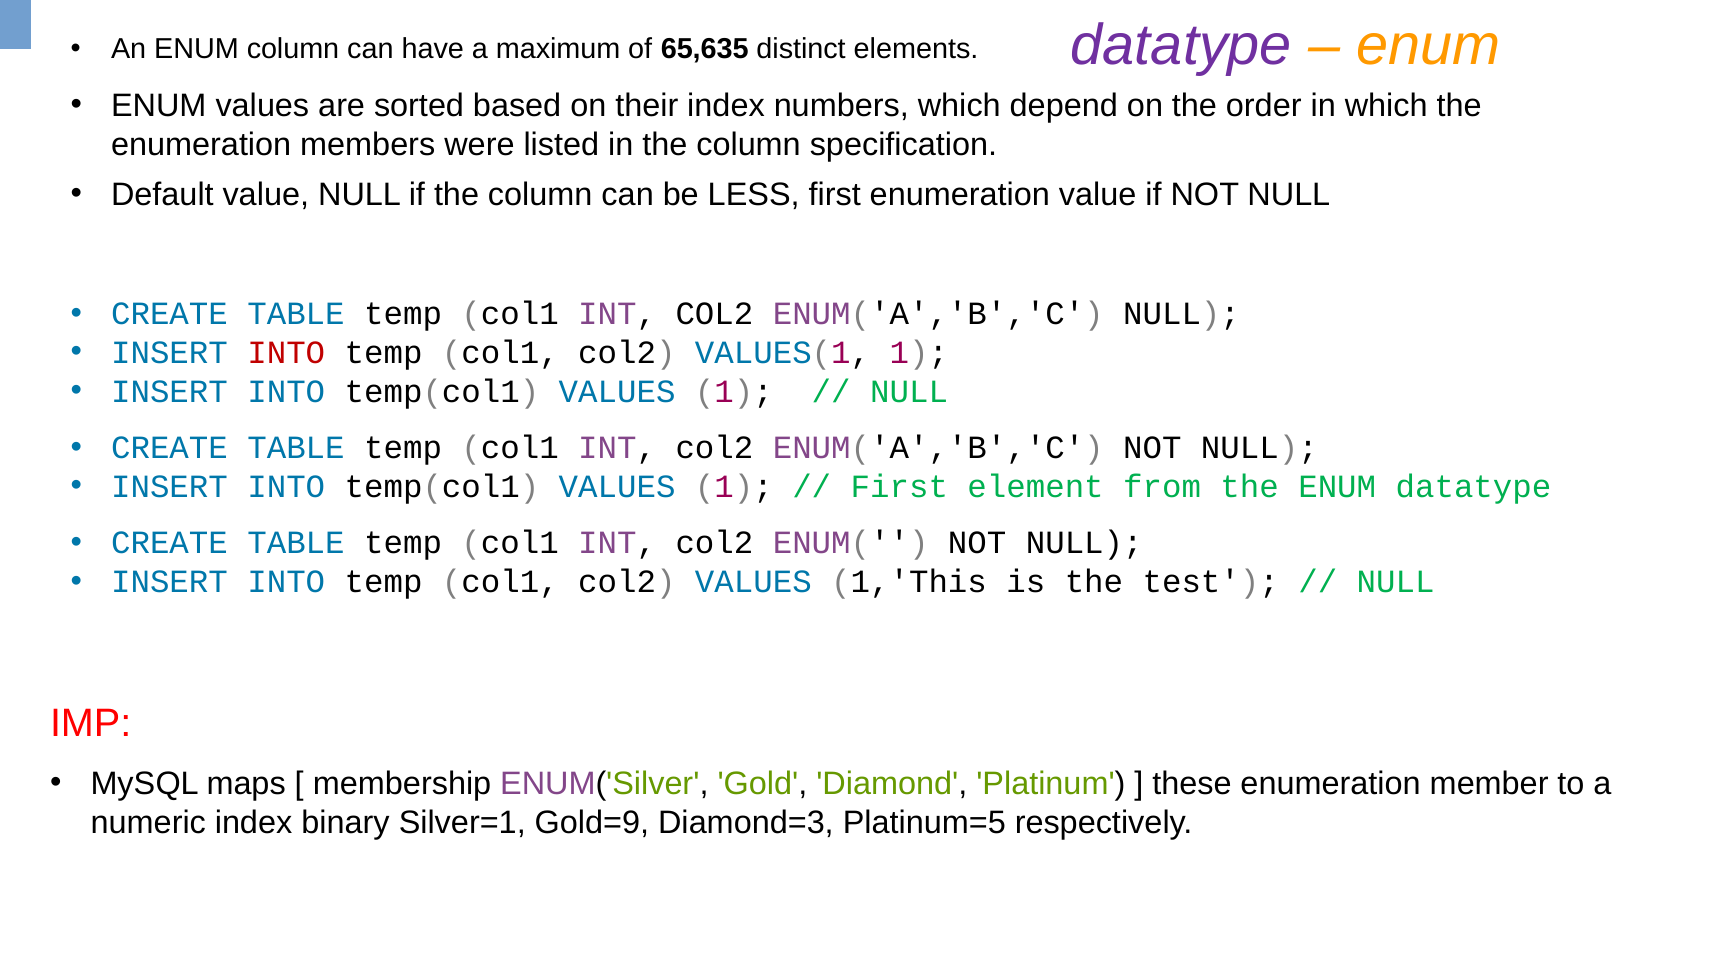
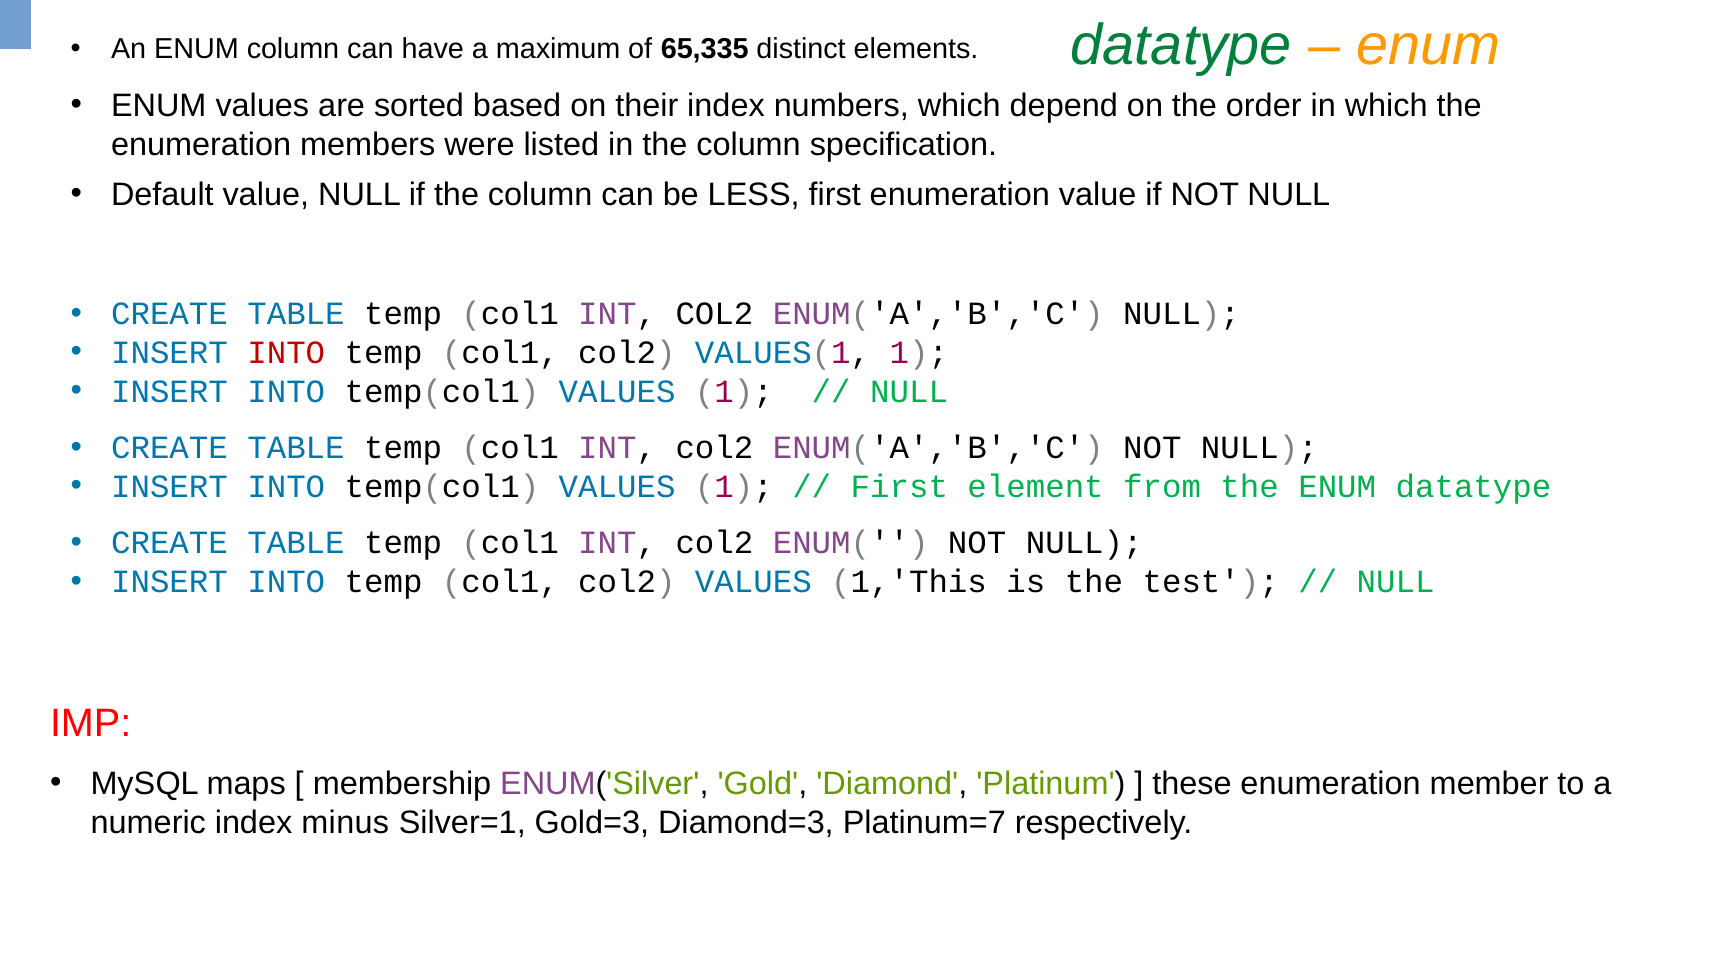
datatype colour: purple -> green (1181, 45)
65,635: 65,635 -> 65,335 (705, 49)
binary: binary -> minus (345, 823)
Gold=9: Gold=9 -> Gold=3 (592, 823)
Platinum=5: Platinum=5 -> Platinum=7 (924, 823)
